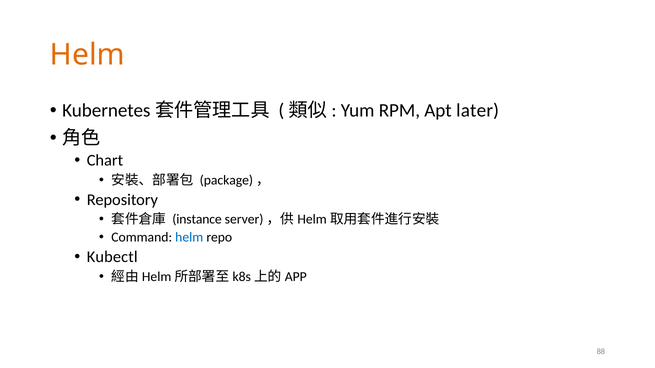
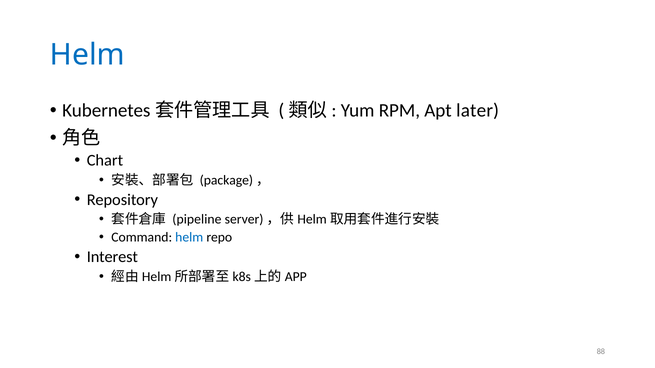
Helm colour: orange -> blue (87, 55)
instance: instance -> pipeline (197, 220)
Kubectl: Kubectl -> Interest (112, 257)
